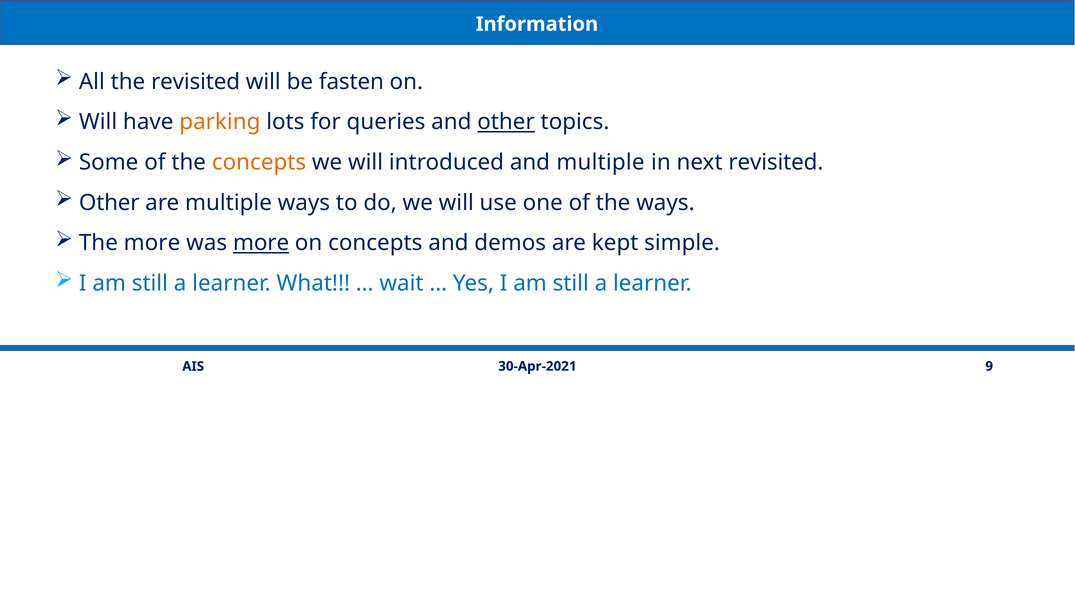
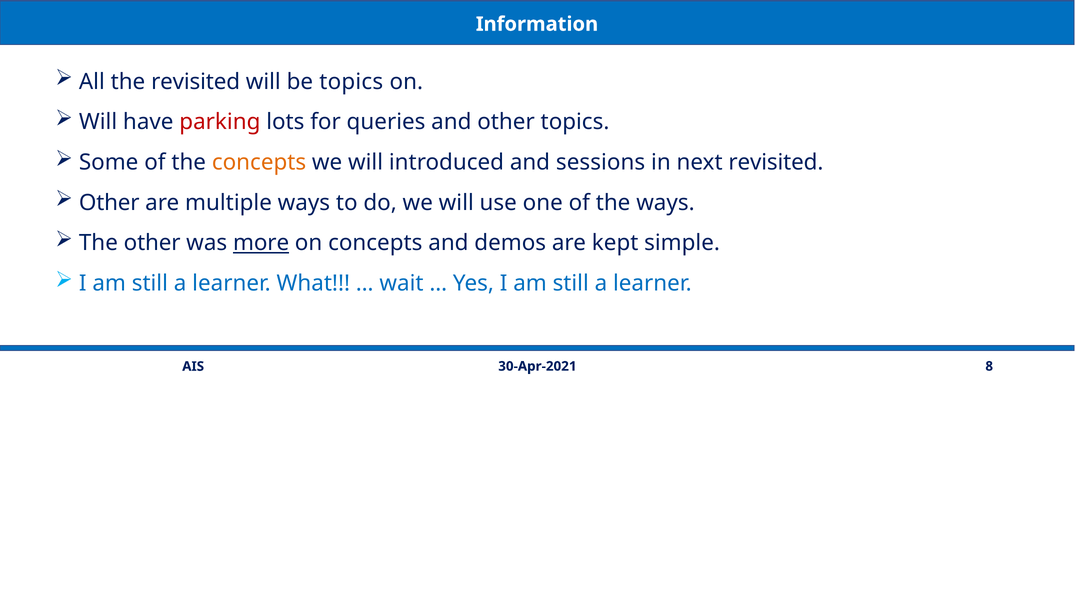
be fasten: fasten -> topics (351, 82)
parking colour: orange -> red (220, 122)
other underline: present -> none (506, 122)
and multiple: multiple -> sessions (601, 162)
The more: more -> other (152, 243)
9: 9 -> 8 (989, 366)
